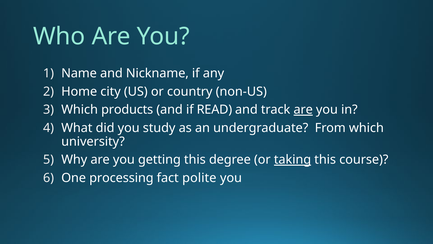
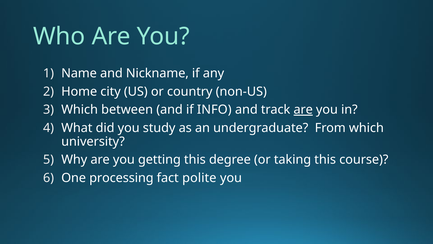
products: products -> between (127, 110)
READ: READ -> INFO (214, 110)
taking underline: present -> none (293, 159)
